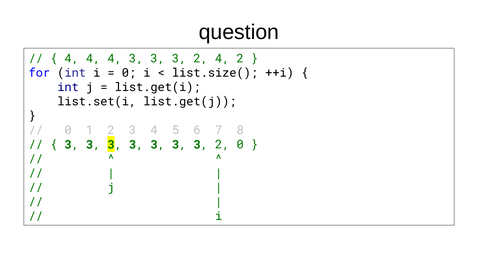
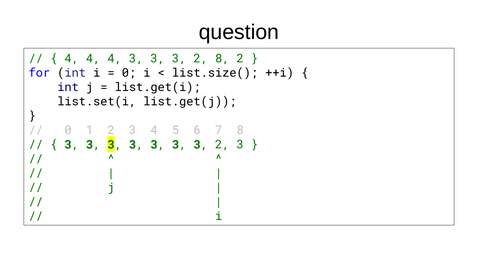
2 4: 4 -> 8 (222, 59)
3 2 0: 0 -> 3 (240, 145)
